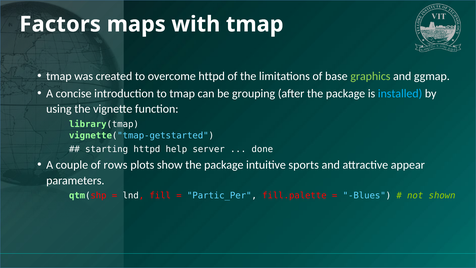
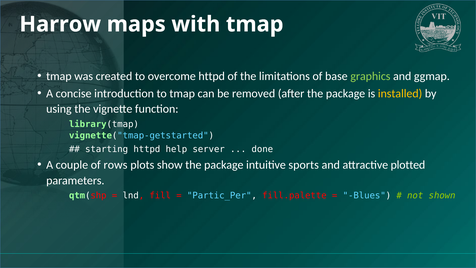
Factors: Factors -> Harrow (60, 24)
grouping: grouping -> removed (254, 93)
installed colour: light blue -> yellow (400, 93)
appear: appear -> plotted (408, 165)
